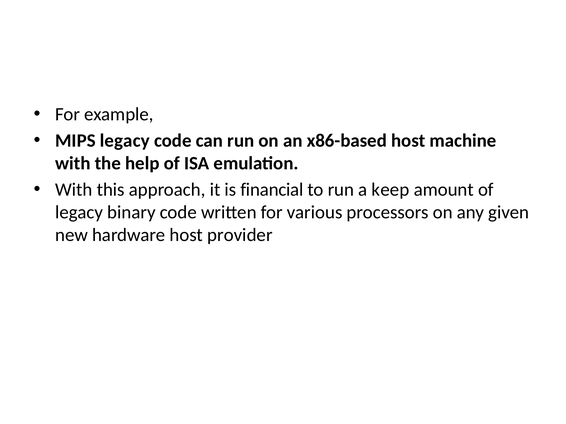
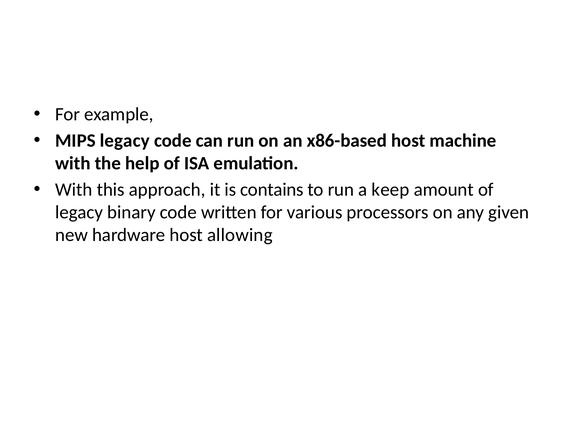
financial: financial -> contains (272, 190)
provider: provider -> allowing (240, 235)
